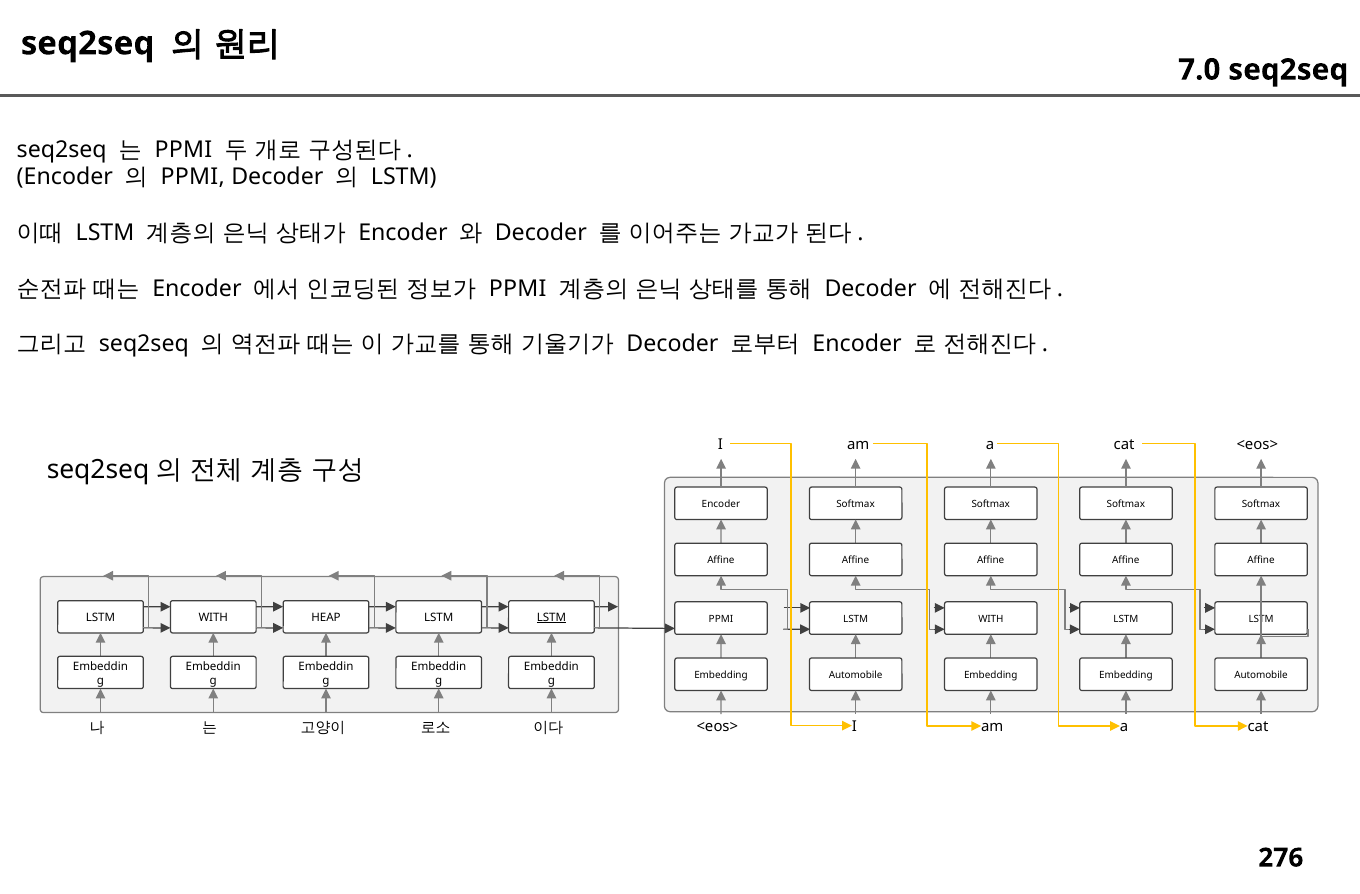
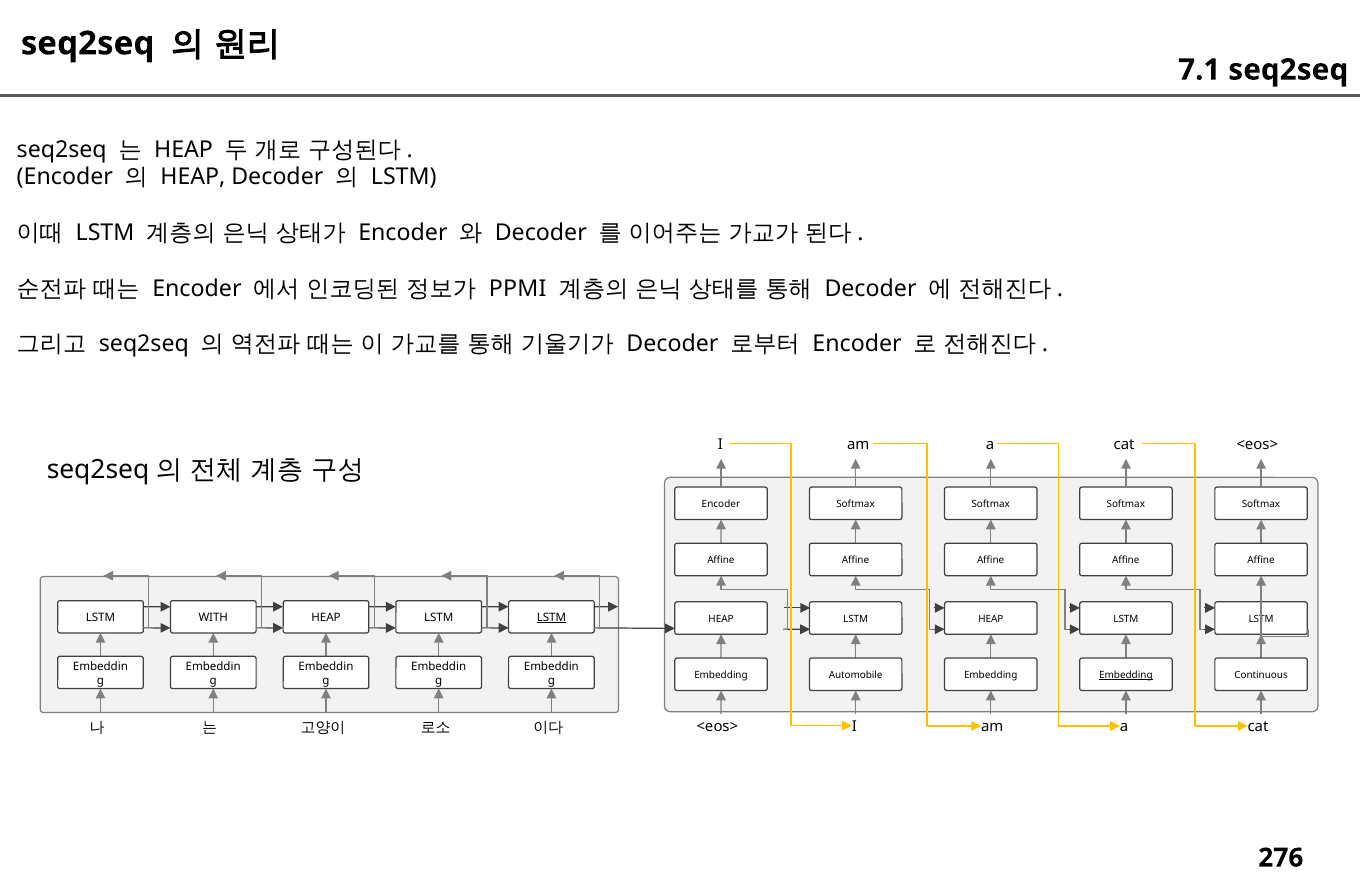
7.0: 7.0 -> 7.1 (1199, 70)
PPMI: PPMI -> HEAP (184, 149)
PPMI: PPMI -> HEAP (193, 177)
PPMI: PPMI -> HEAP (721, 618)
WITH: WITH -> HEAP (991, 618)
Embedding underline: none -> present (1126, 674)
Automobile: Automobile -> Continuous (1261, 674)
